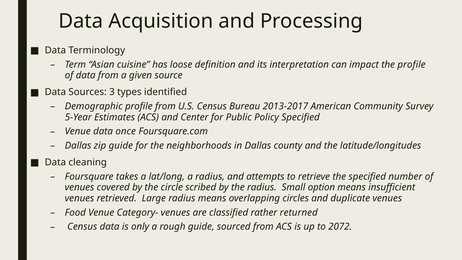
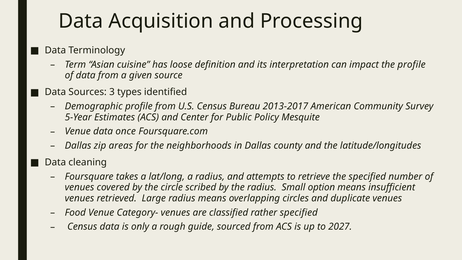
Policy Specified: Specified -> Mesquite (301, 117)
zip guide: guide -> areas (121, 146)
rather returned: returned -> specified (299, 212)
2072: 2072 -> 2027 (340, 227)
